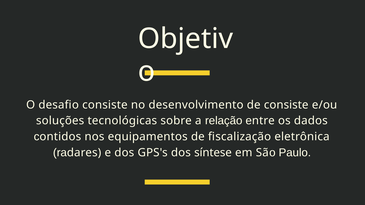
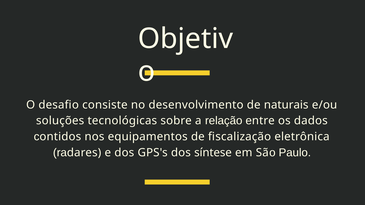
de consiste: consiste -> naturais (286, 105)
